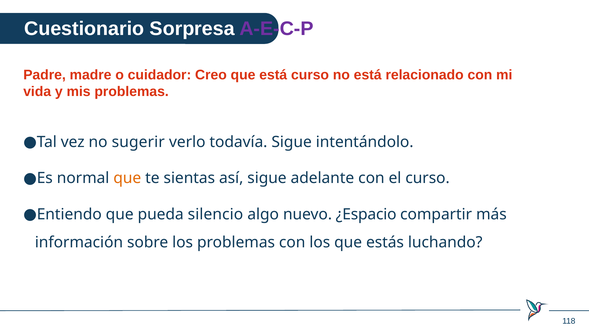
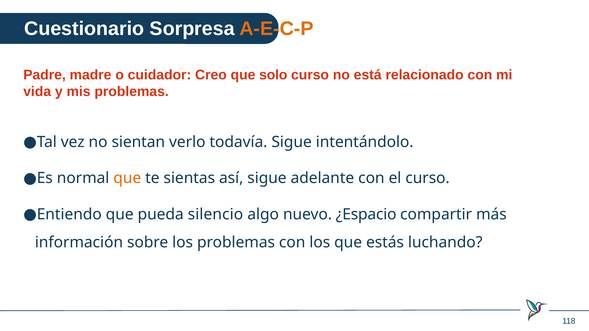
A-E-C-P colour: purple -> orange (277, 29)
que está: está -> solo (273, 75)
sugerir: sugerir -> sientan (138, 142)
